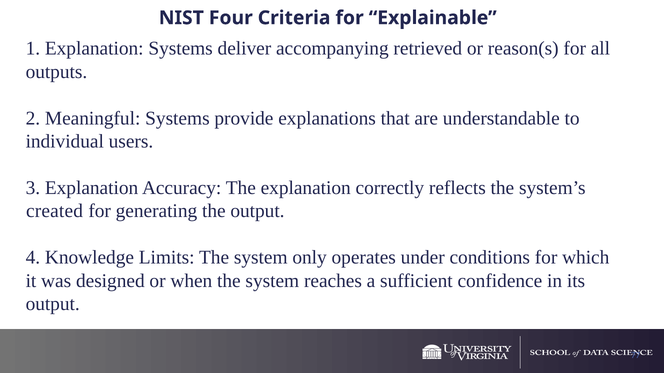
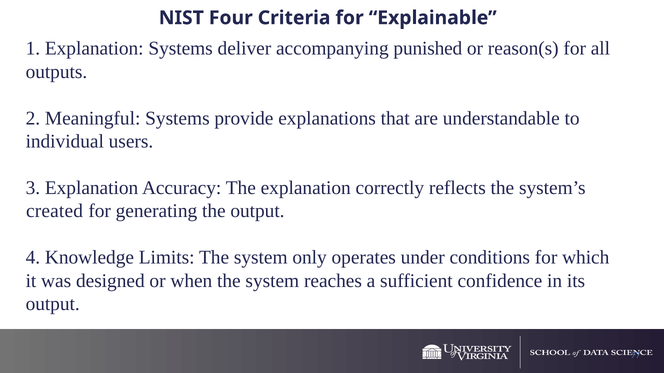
retrieved: retrieved -> punished (428, 49)
